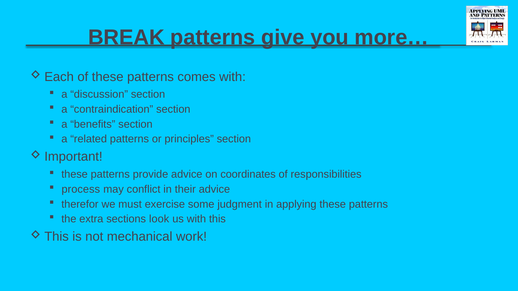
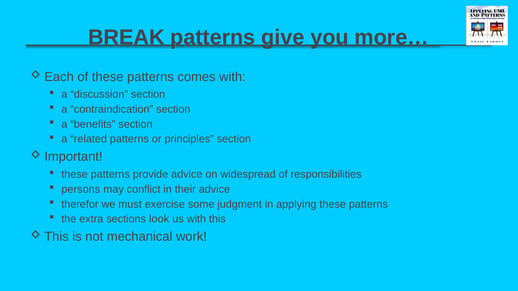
coordinates: coordinates -> widespread (248, 175)
process: process -> persons (81, 189)
